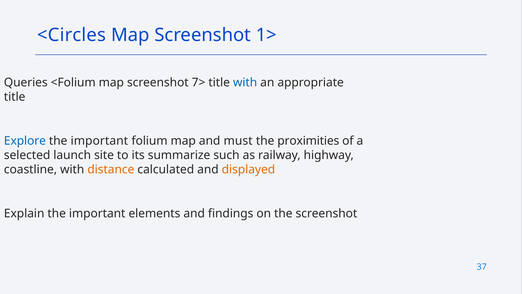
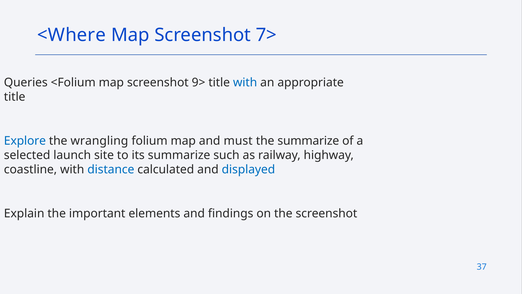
<Circles: <Circles -> <Where (72, 35)
1>: 1> -> 7> (266, 35)
7>: 7> -> 9> (199, 82)
important: important -> wrangling (99, 141)
the proximities: proximities -> summarize (308, 141)
distance colour: orange -> blue (111, 169)
displayed colour: orange -> blue (248, 169)
